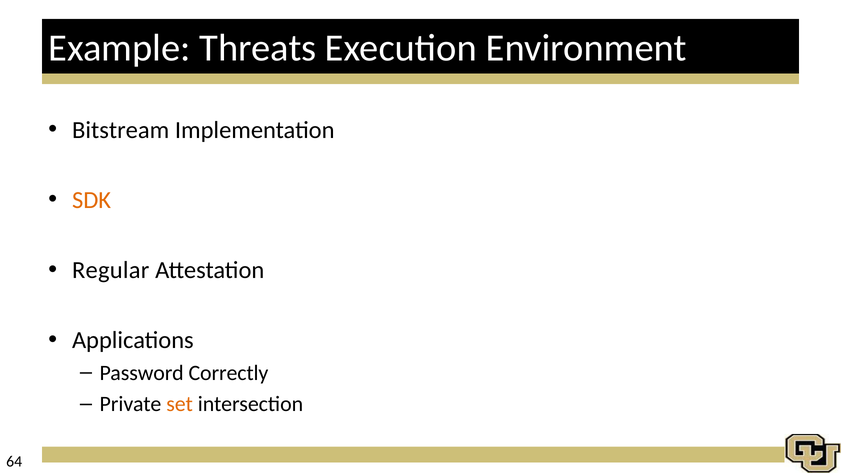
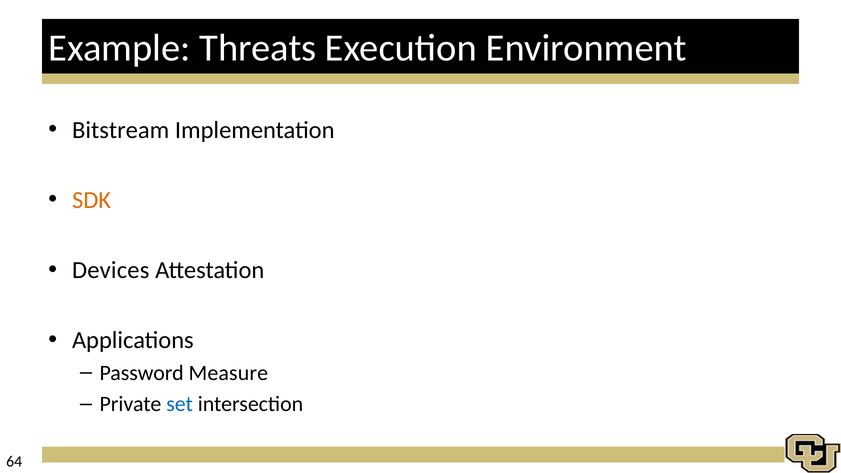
Regular: Regular -> Devices (111, 270)
Correctly: Correctly -> Measure (228, 373)
set colour: orange -> blue (180, 404)
